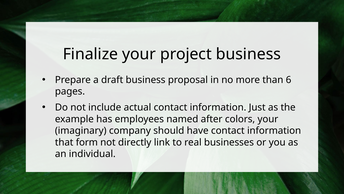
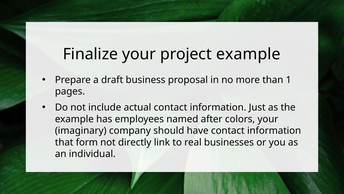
project business: business -> example (248, 54)
6: 6 -> 1 (289, 80)
